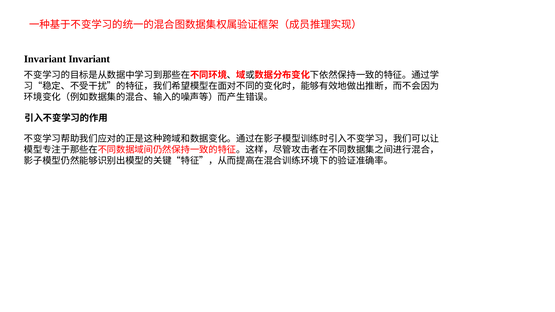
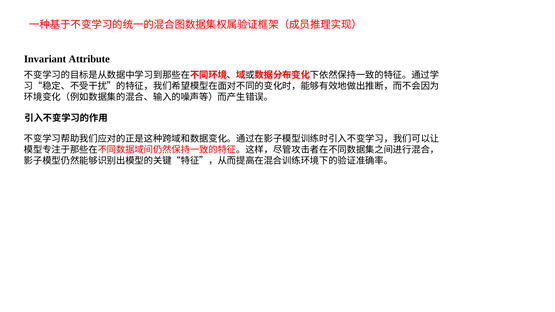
Invariant Invariant: Invariant -> Attribute (89, 59)
